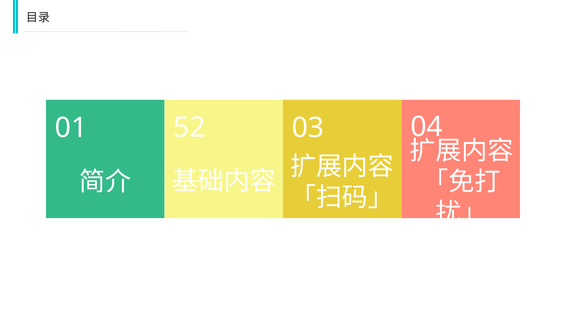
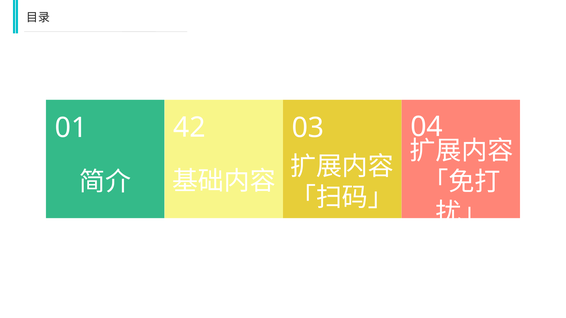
52: 52 -> 42 (189, 128)
